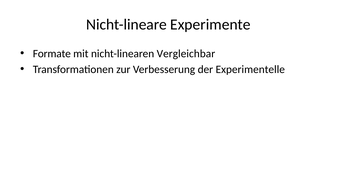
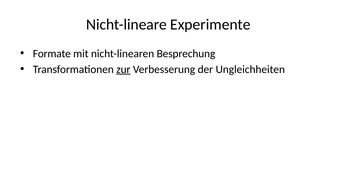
Vergleichbar: Vergleichbar -> Besprechung (186, 53)
zur underline: none -> present (123, 69)
Experimentelle: Experimentelle -> Ungleichheiten (250, 69)
